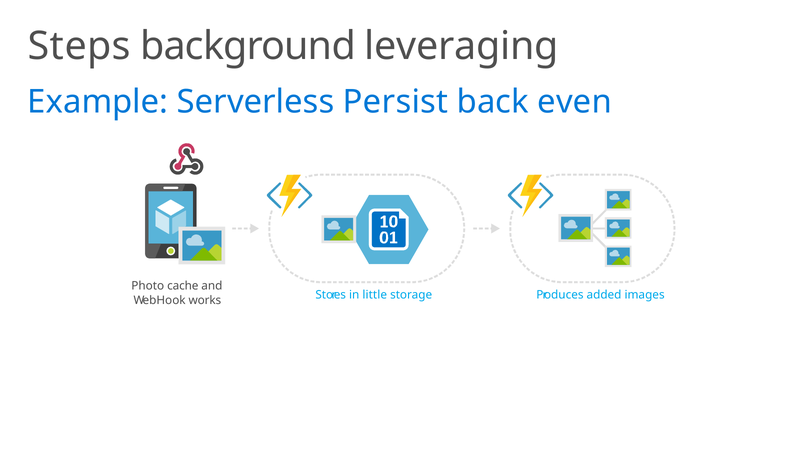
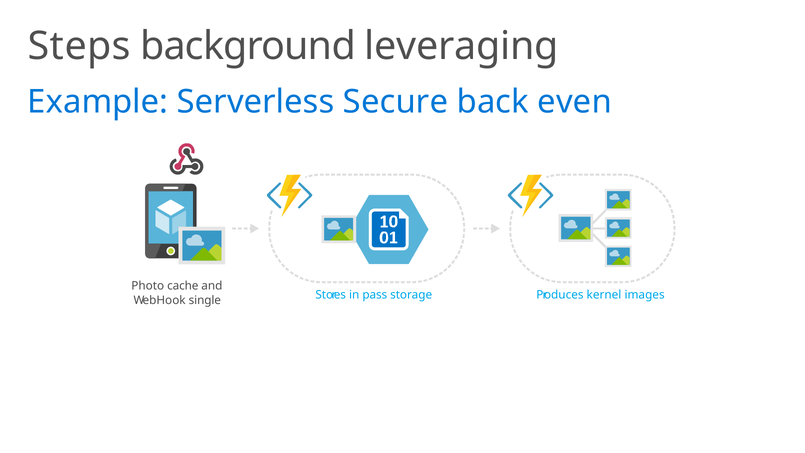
Persist: Persist -> Secure (396, 102)
works: works -> single (205, 300)
little: little -> pass (375, 295)
added: added -> kernel (604, 295)
